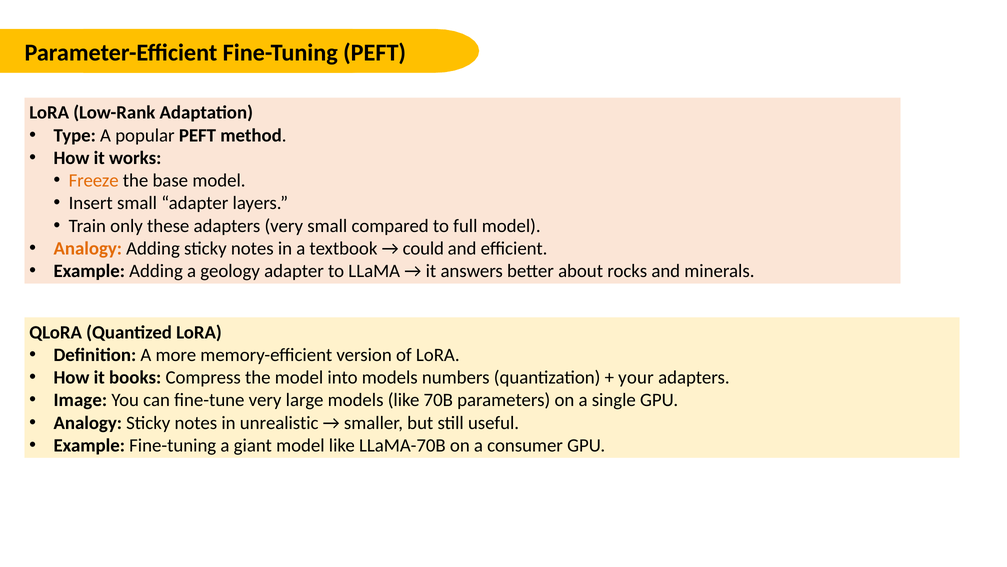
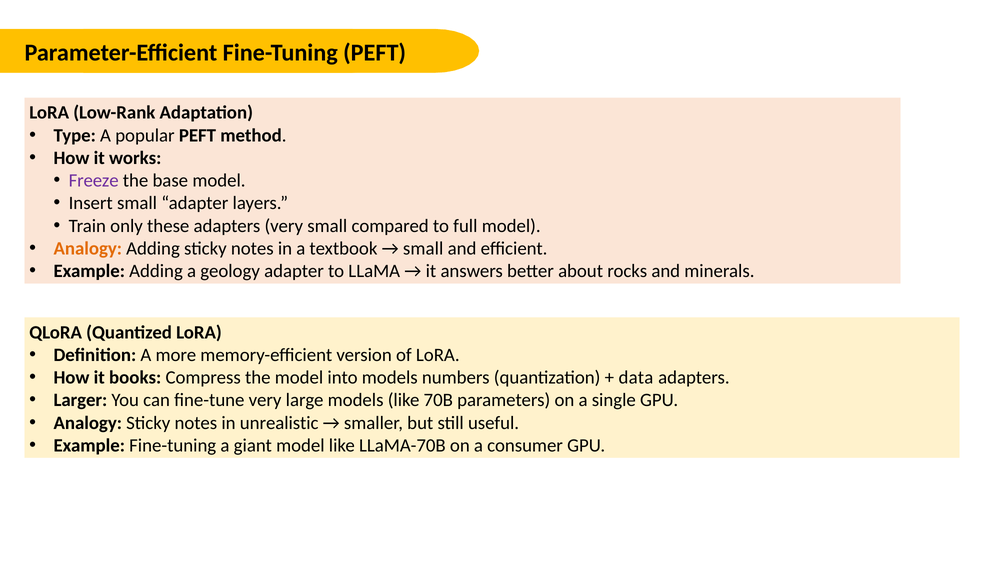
Freeze colour: orange -> purple (94, 180)
could: could -> small (423, 248)
your: your -> data (636, 377)
Image: Image -> Larger (80, 400)
